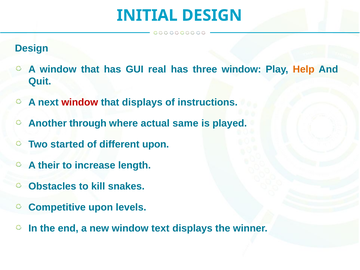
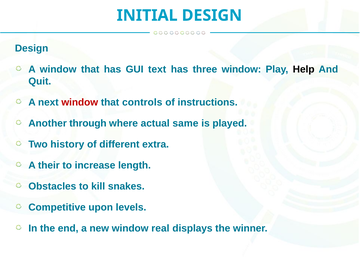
real: real -> text (157, 69)
Help colour: orange -> black (304, 69)
that displays: displays -> controls (142, 102)
started: started -> history (67, 144)
different upon: upon -> extra (156, 144)
text: text -> real (160, 228)
